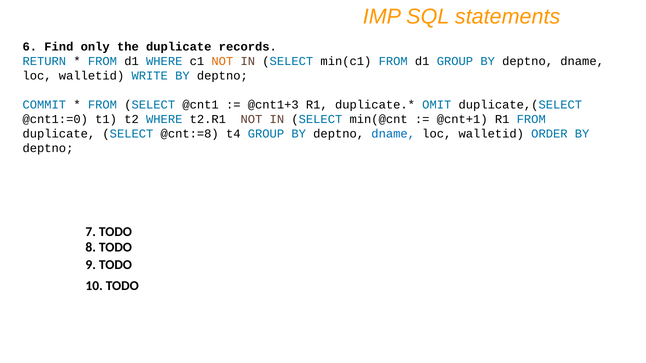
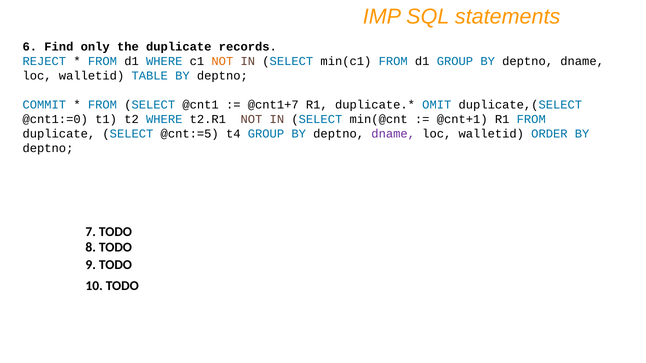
RETURN: RETURN -> REJECT (44, 61)
WRITE: WRITE -> TABLE (150, 76)
@cnt1+3: @cnt1+3 -> @cnt1+7 (273, 105)
@cnt:=8: @cnt:=8 -> @cnt:=5 (190, 134)
dname colour: blue -> purple (393, 134)
